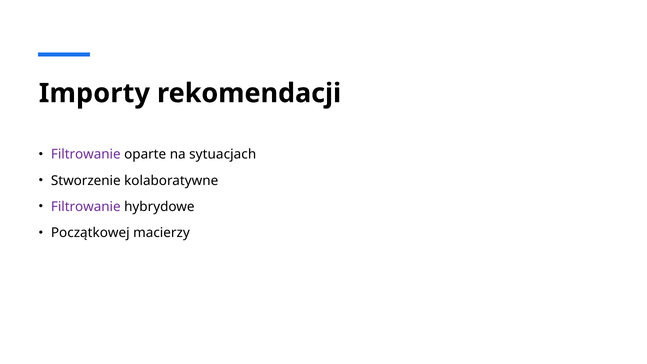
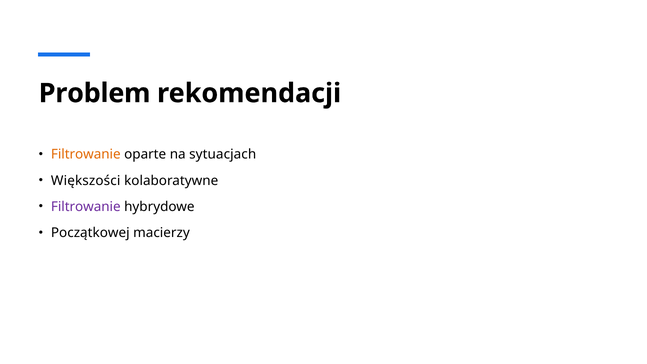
Importy: Importy -> Problem (95, 93)
Filtrowanie colour: purple -> orange (86, 154)
Stworzenie: Stworzenie -> Większości (86, 181)
